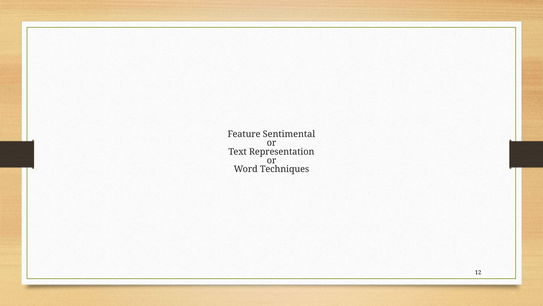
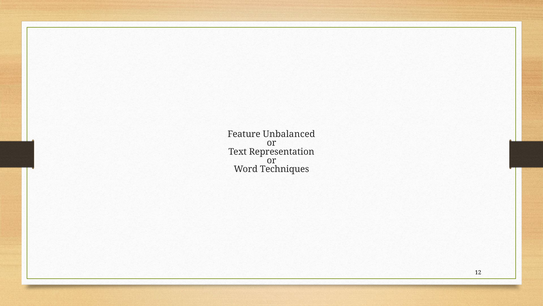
Sentimental: Sentimental -> Unbalanced (289, 134)
